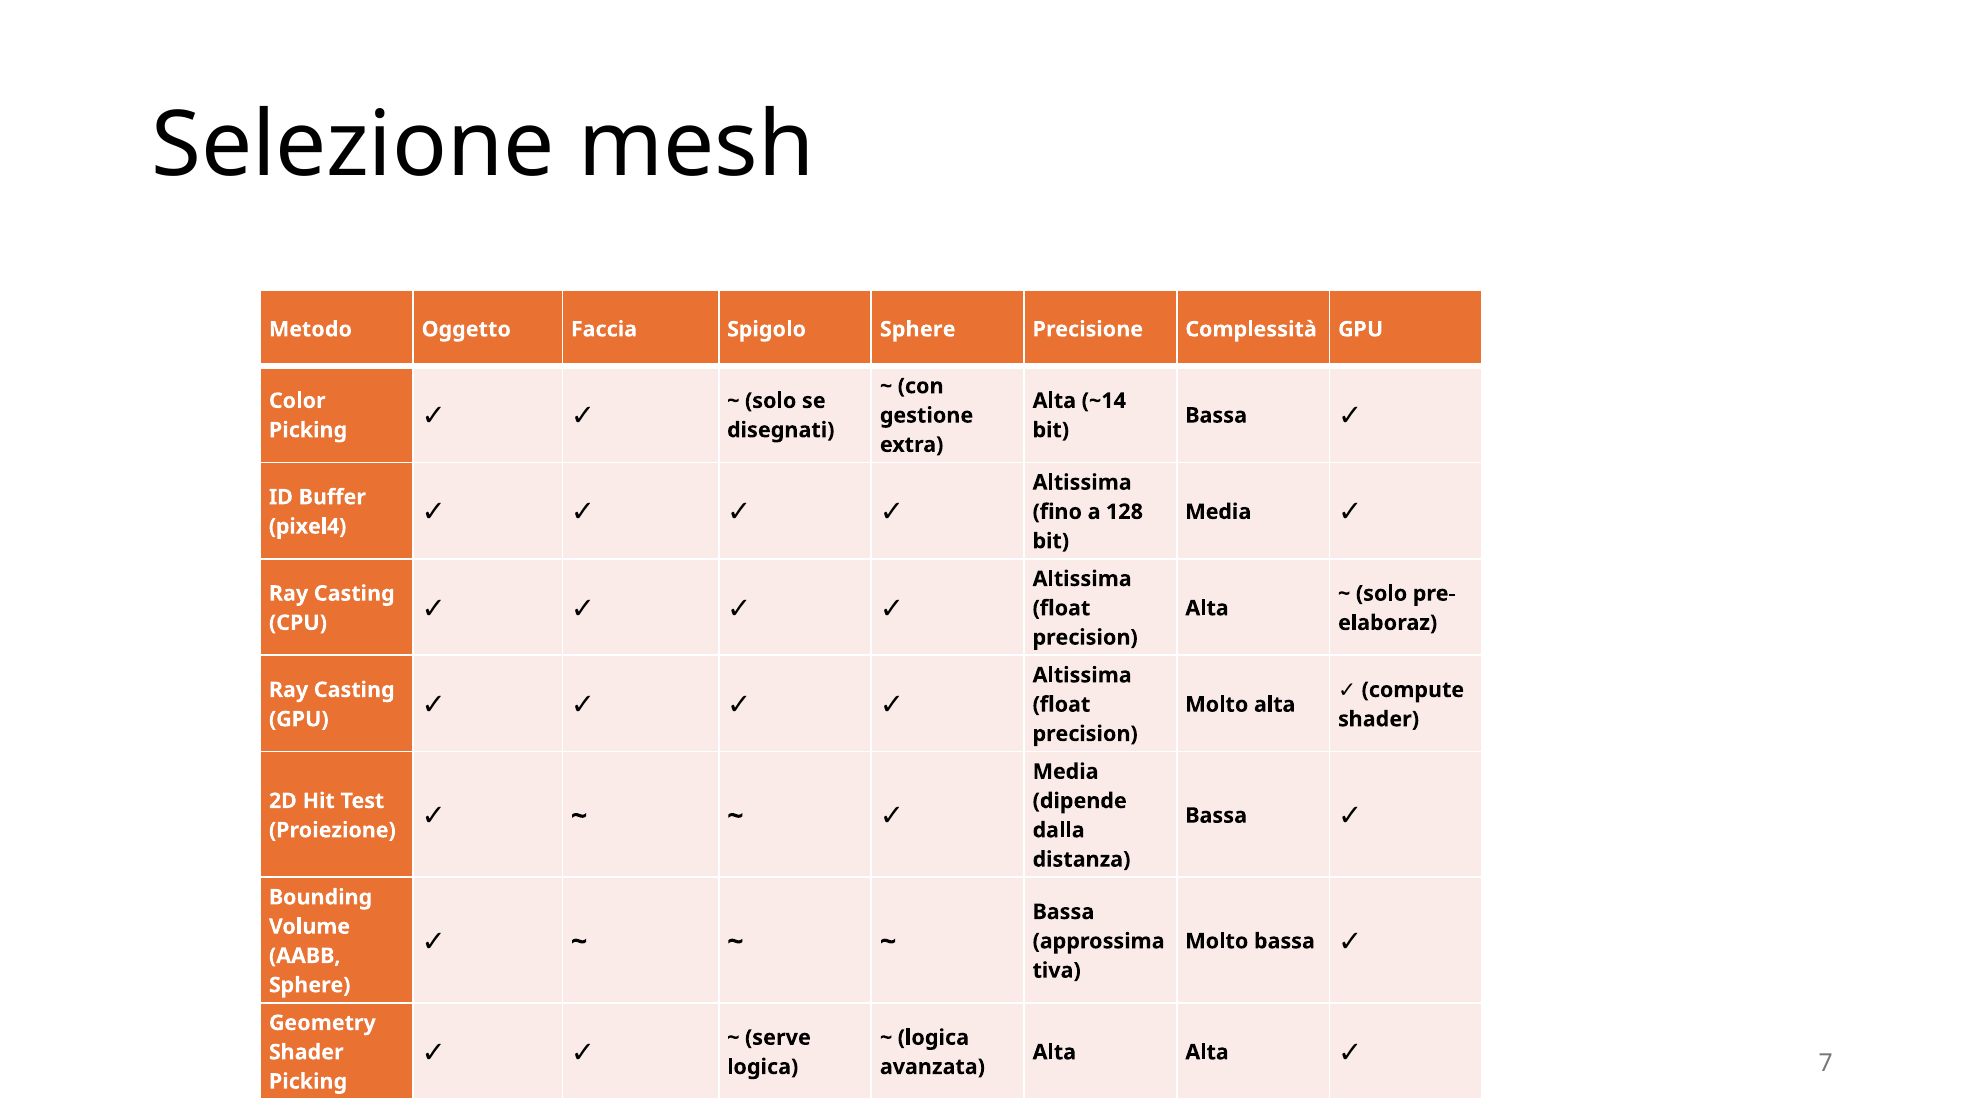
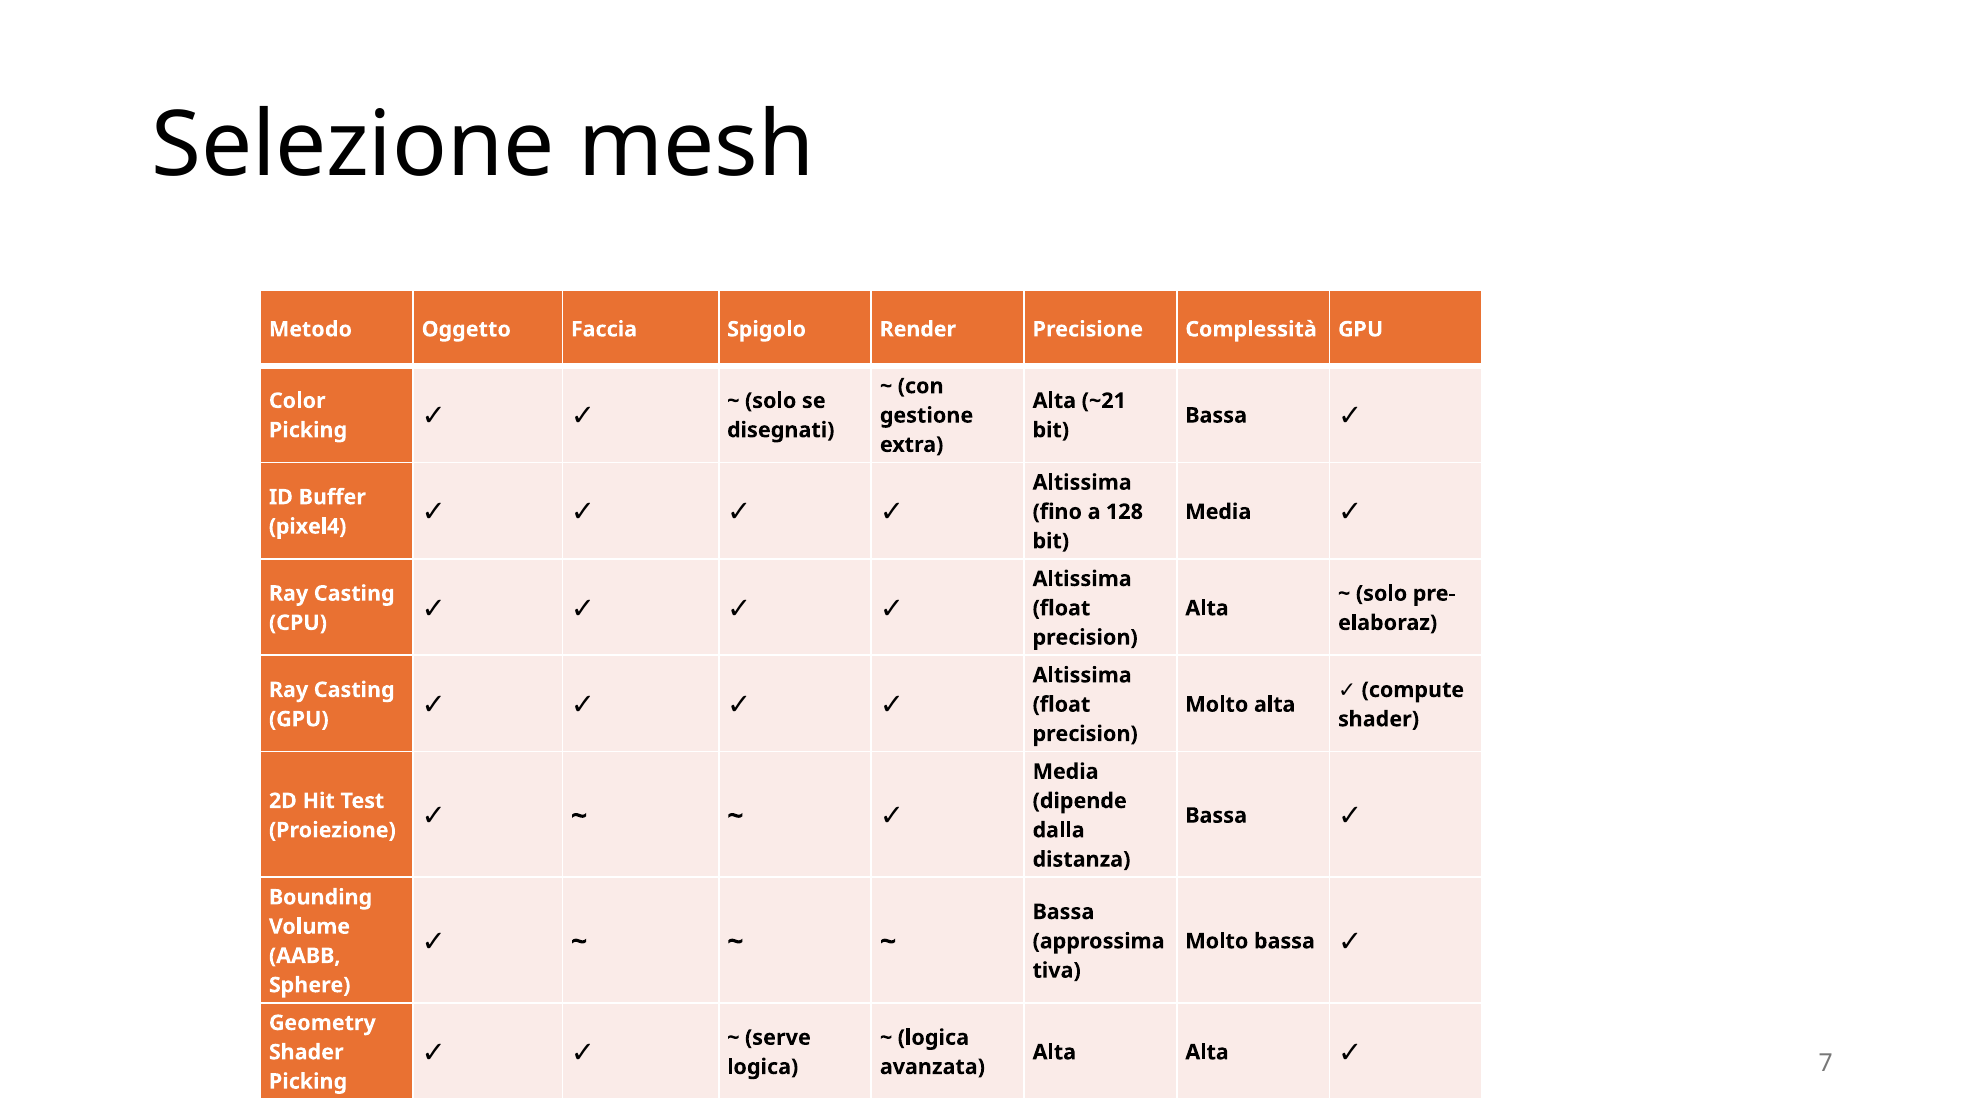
Spigolo Sphere: Sphere -> Render (918, 329)
~14: ~14 -> ~21 (1104, 401)
